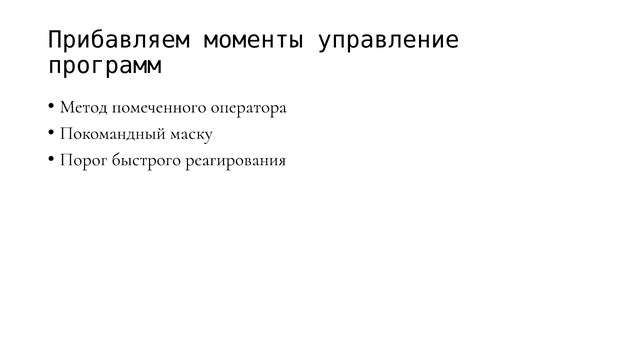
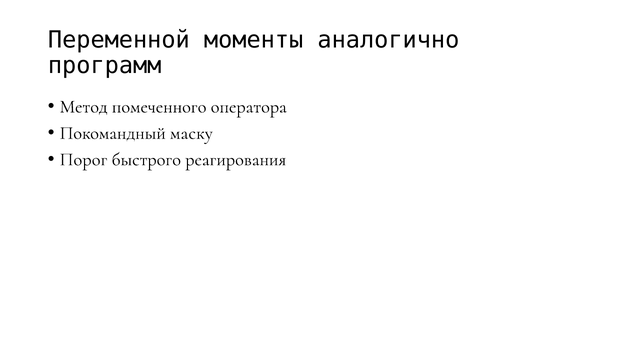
Прибавляем: Прибавляем -> Переменной (119, 40)
управление: управление -> аналогично (388, 40)
